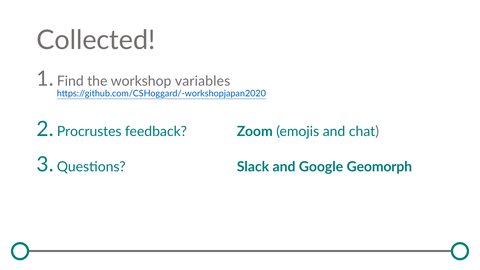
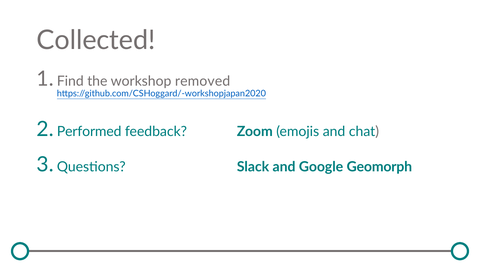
variables: variables -> removed (203, 81)
Procrustes: Procrustes -> Performed (89, 132)
